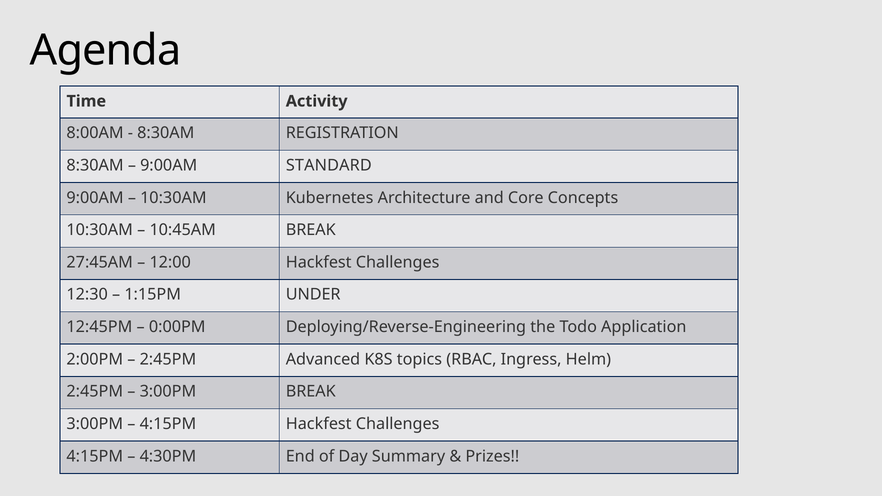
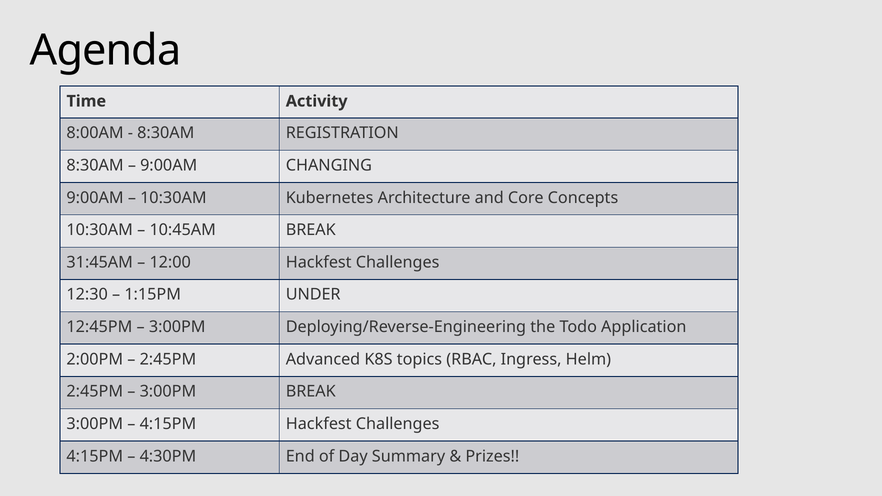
STANDARD: STANDARD -> CHANGING (329, 165)
27:45AM: 27:45AM -> 31:45AM (100, 262)
0:00PM: 0:00PM -> 3:00PM (177, 327)
